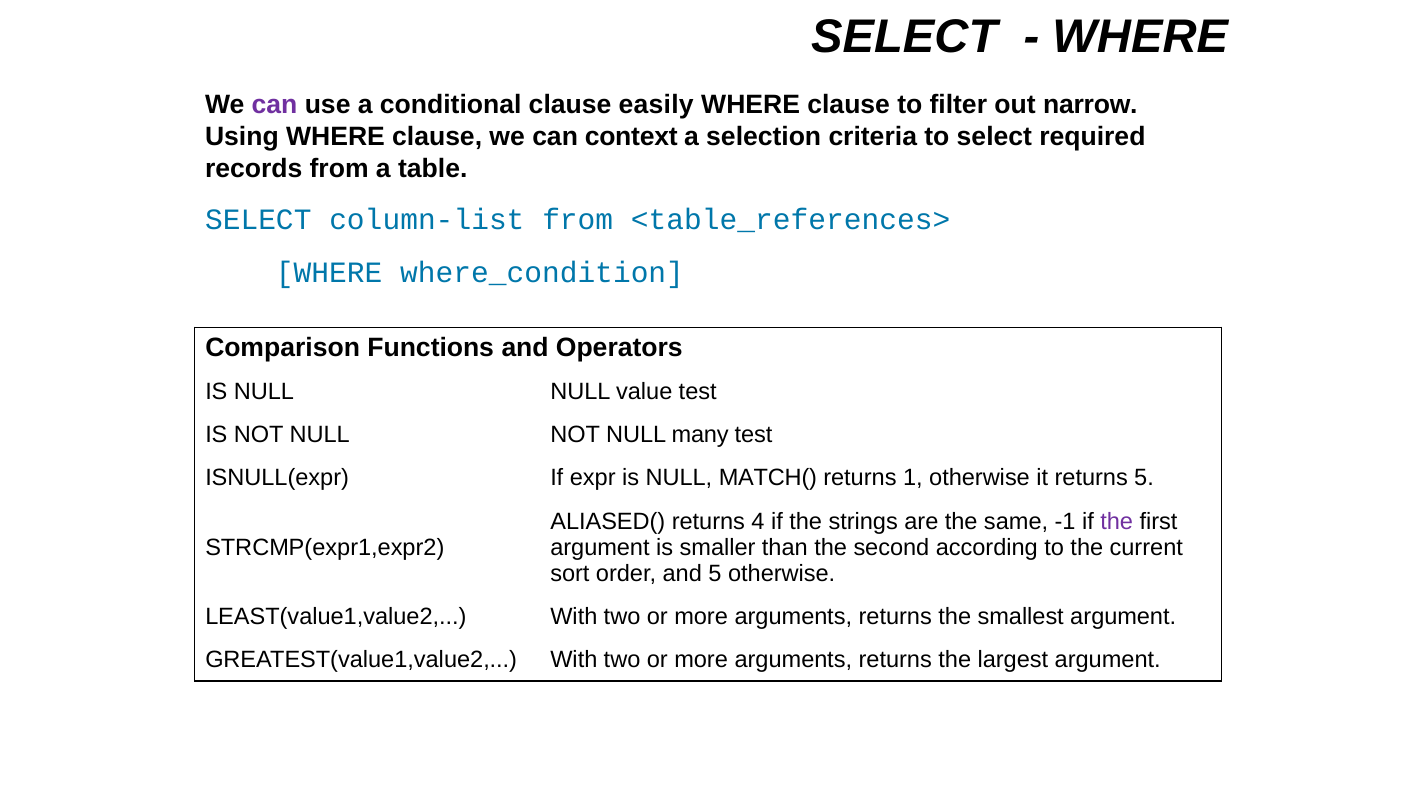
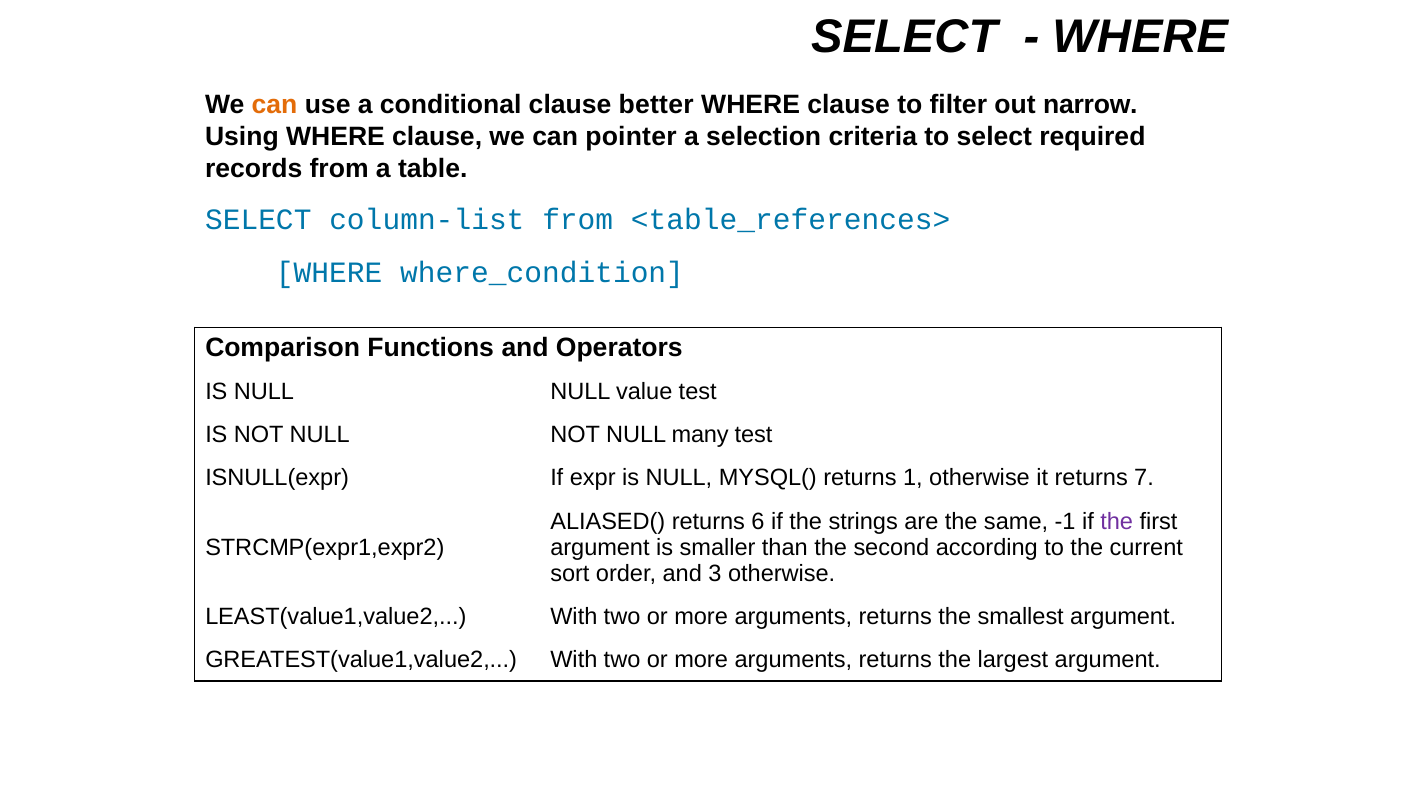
can colour: purple -> orange (275, 105)
easily: easily -> better (656, 105)
context: context -> pointer (631, 137)
MATCH(: MATCH( -> MYSQL( (768, 479)
returns 5: 5 -> 7 (1144, 479)
4: 4 -> 6 (758, 522)
and 5: 5 -> 3 (715, 574)
